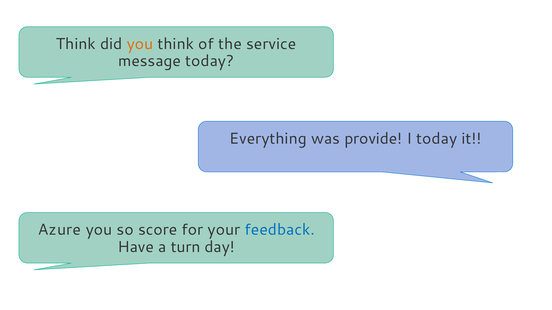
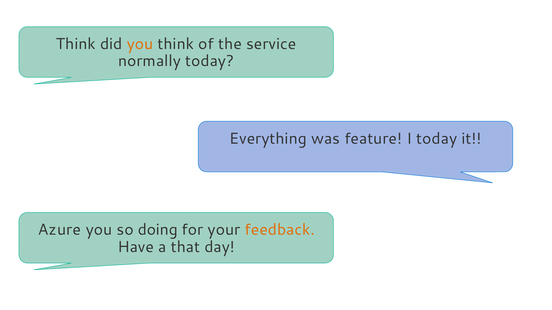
message: message -> normally (150, 61)
provide: provide -> feature (373, 139)
score: score -> doing (158, 230)
feedback colour: blue -> orange (280, 230)
turn: turn -> that (186, 247)
